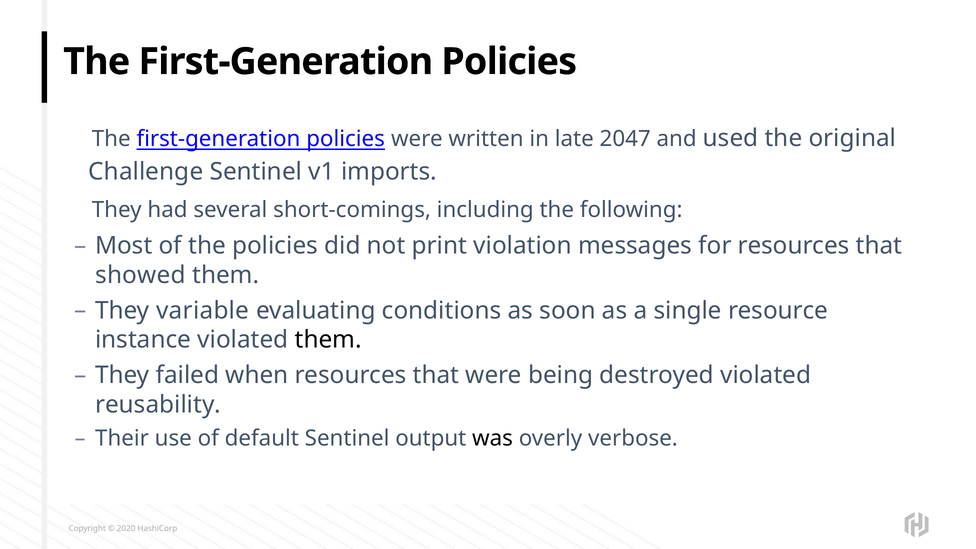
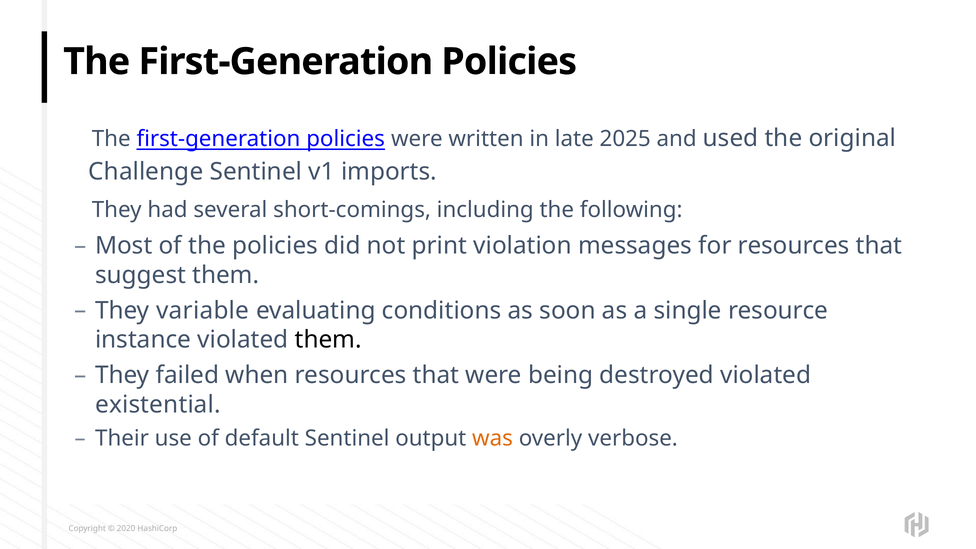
2047: 2047 -> 2025 (625, 139)
showed: showed -> suggest (141, 275)
reusability: reusability -> existential (158, 405)
was colour: black -> orange (493, 439)
